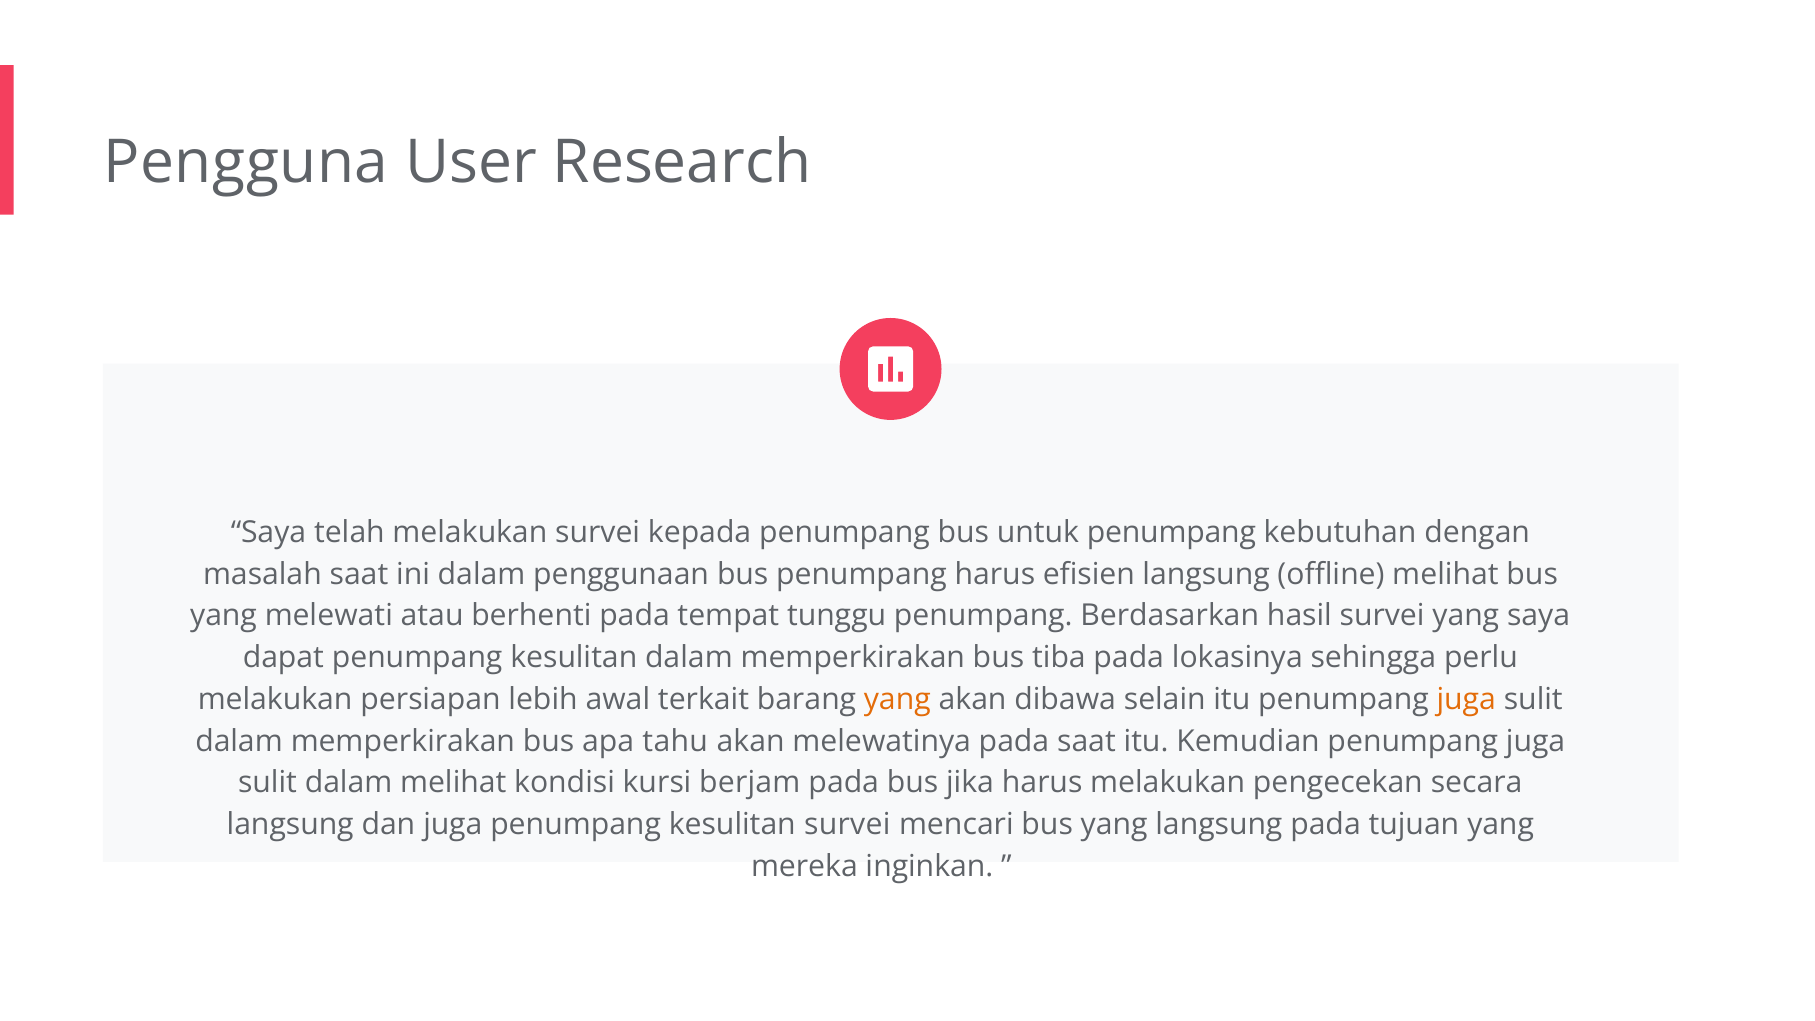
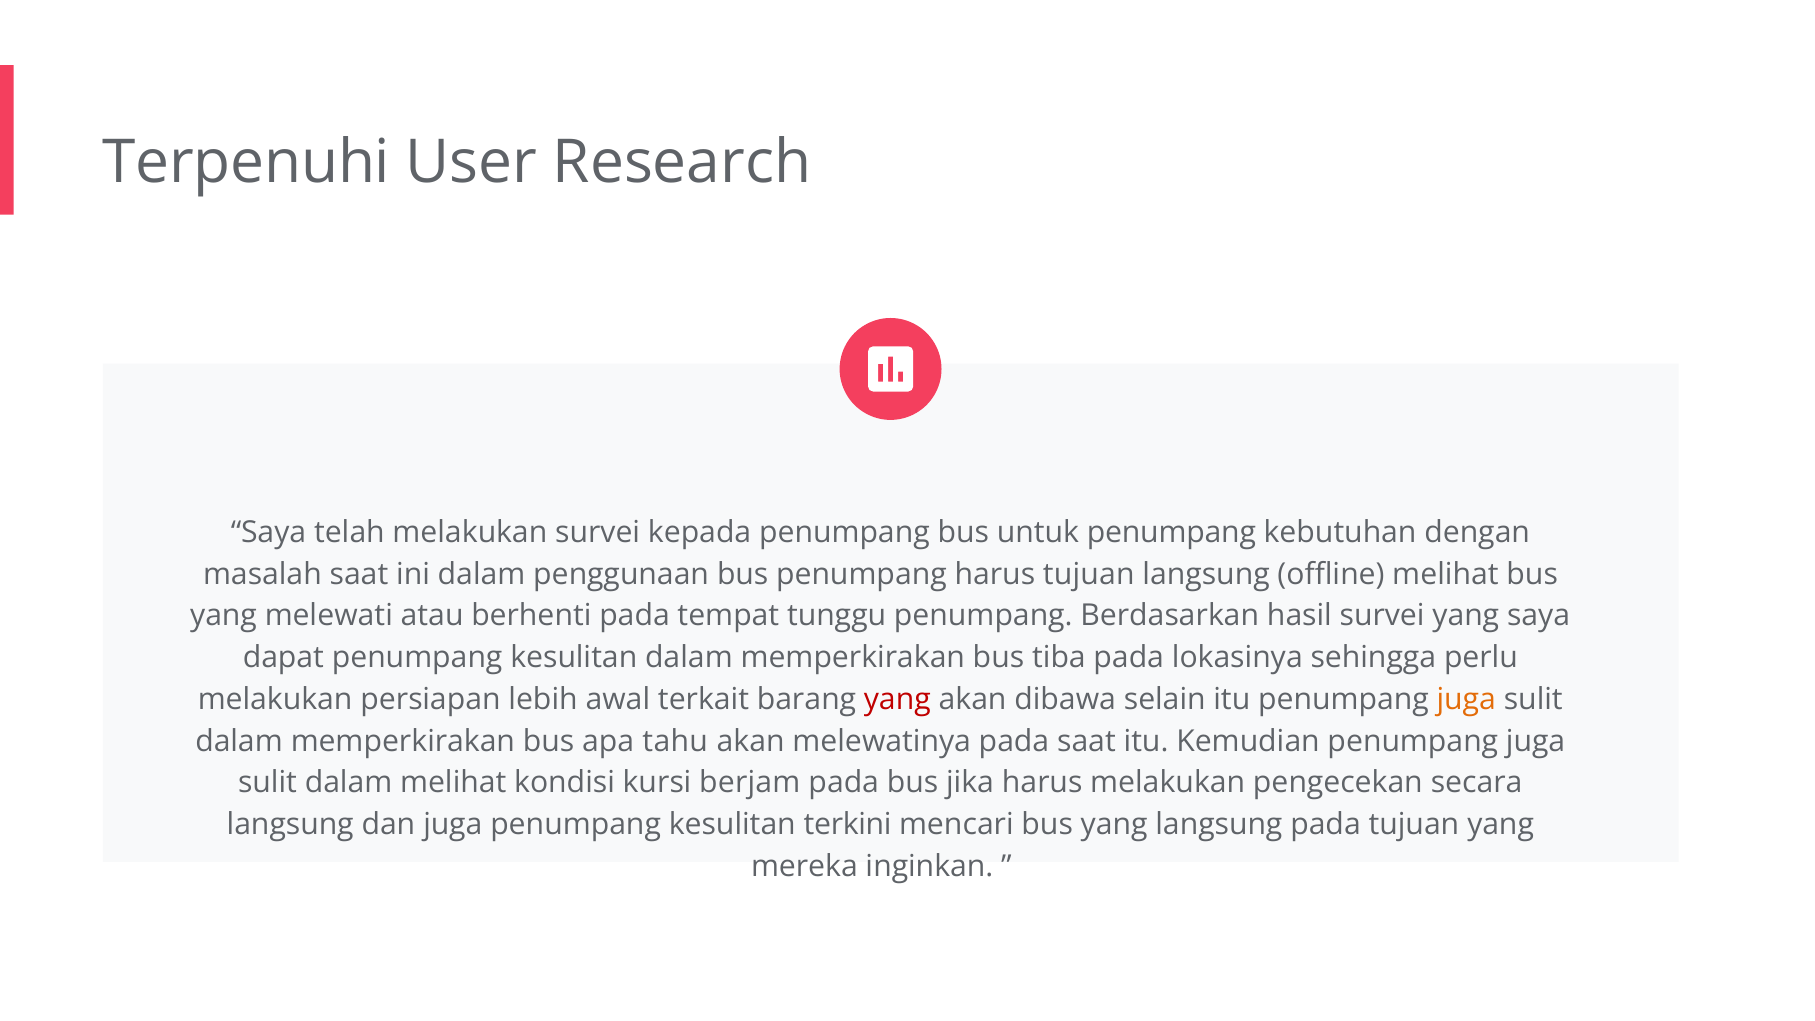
Pengguna: Pengguna -> Terpenuhi (246, 163)
harus efisien: efisien -> tujuan (1089, 574)
yang colour: orange -> red (897, 699)
kesulitan survei: survei -> terkini (848, 824)
